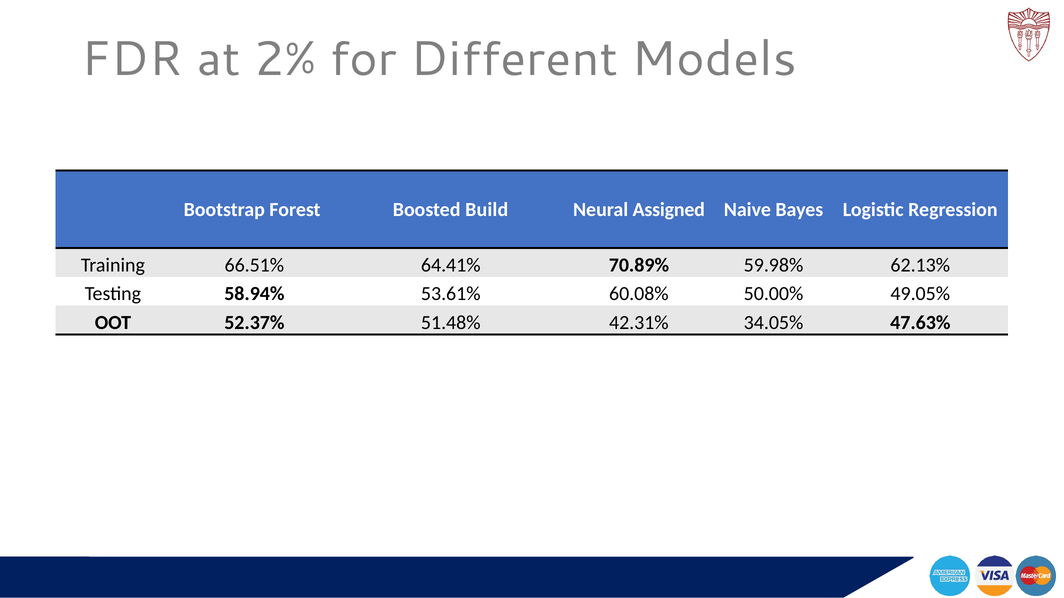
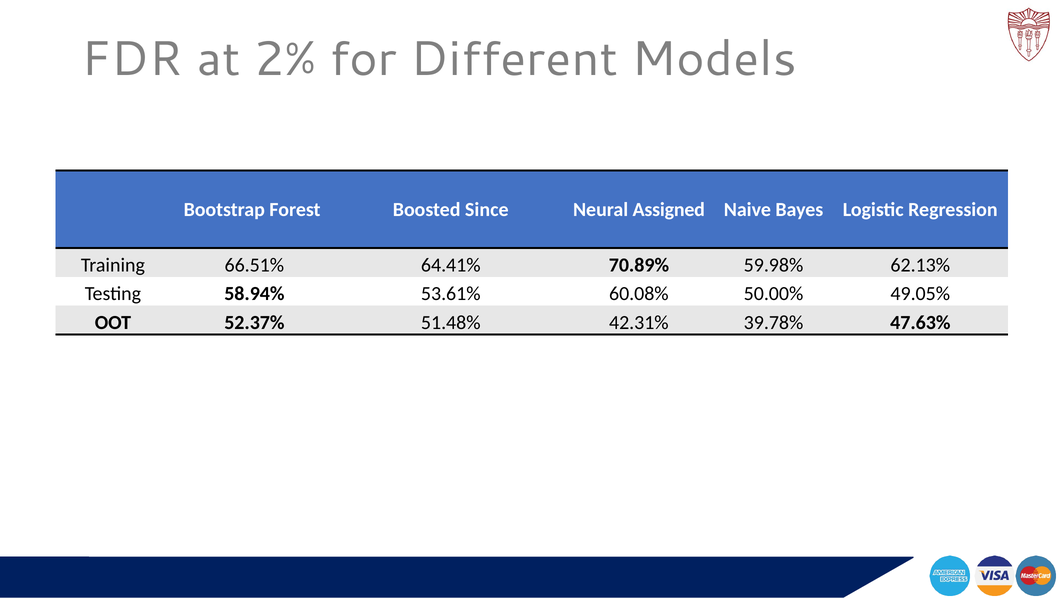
Build: Build -> Since (487, 210)
34.05%: 34.05% -> 39.78% (774, 323)
